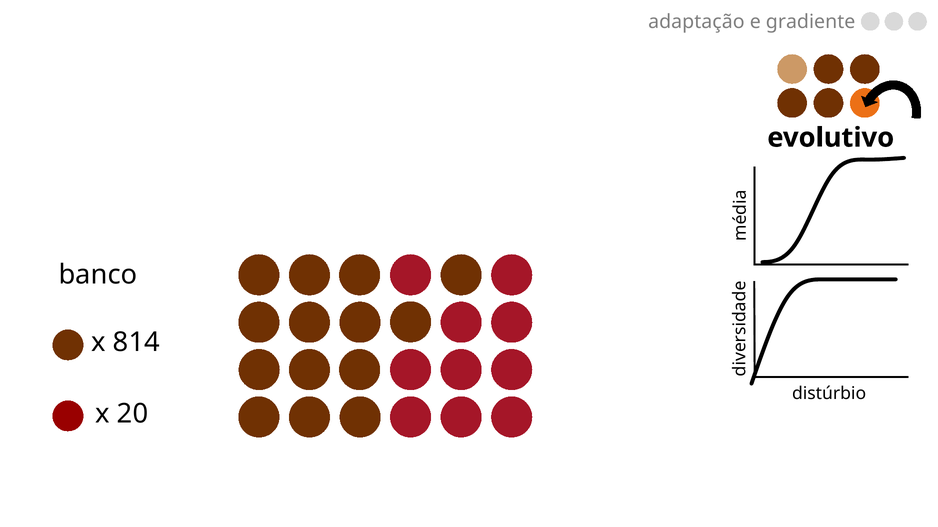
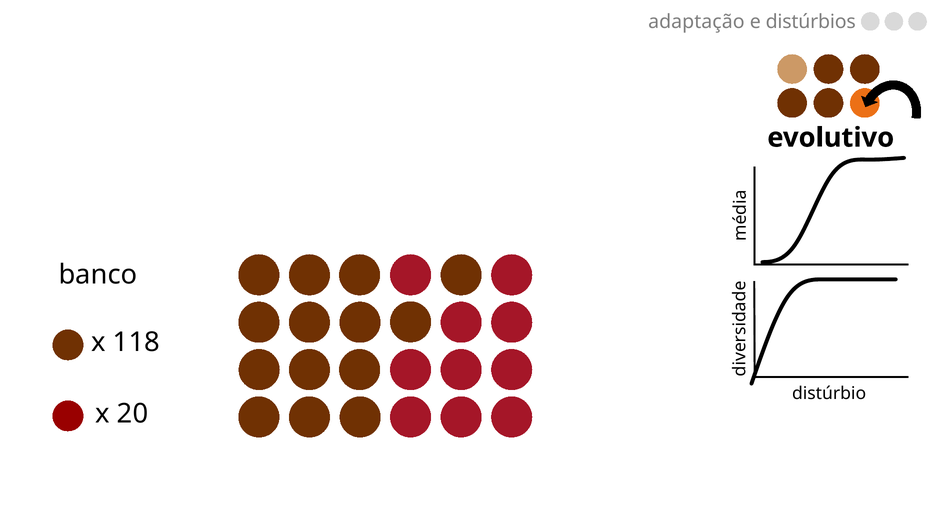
gradiente: gradiente -> distúrbios (811, 22)
814: 814 -> 118 (136, 343)
